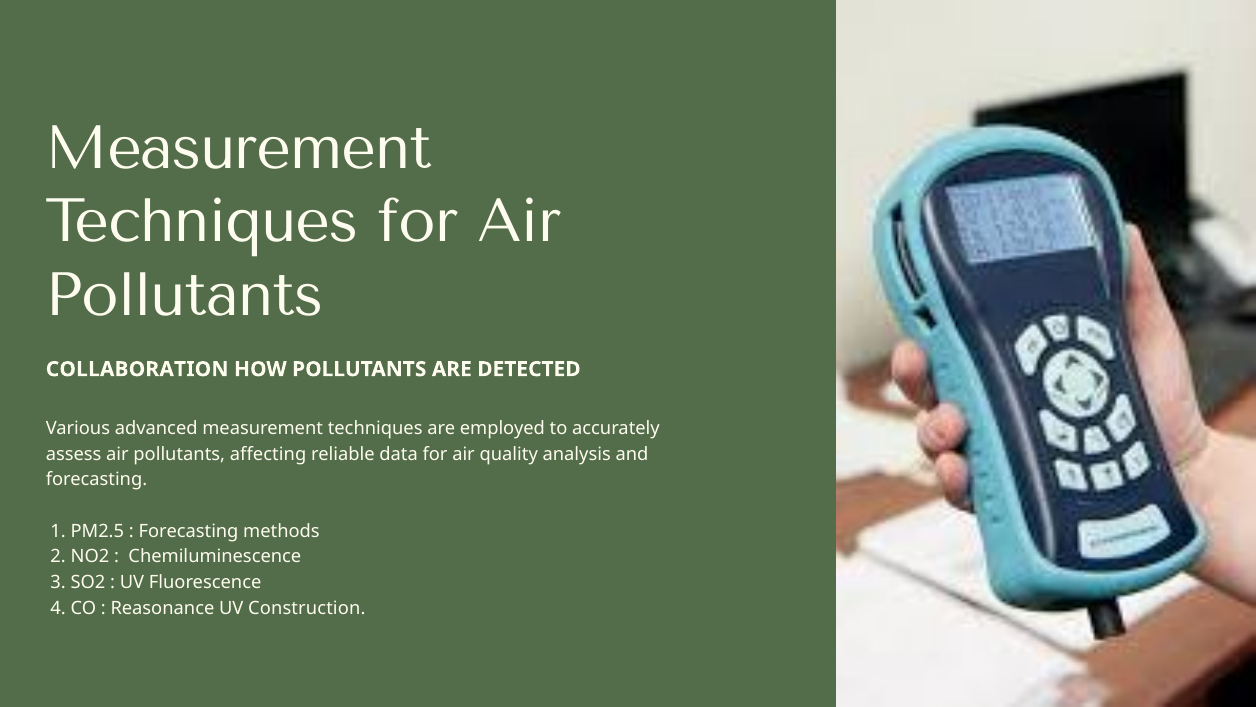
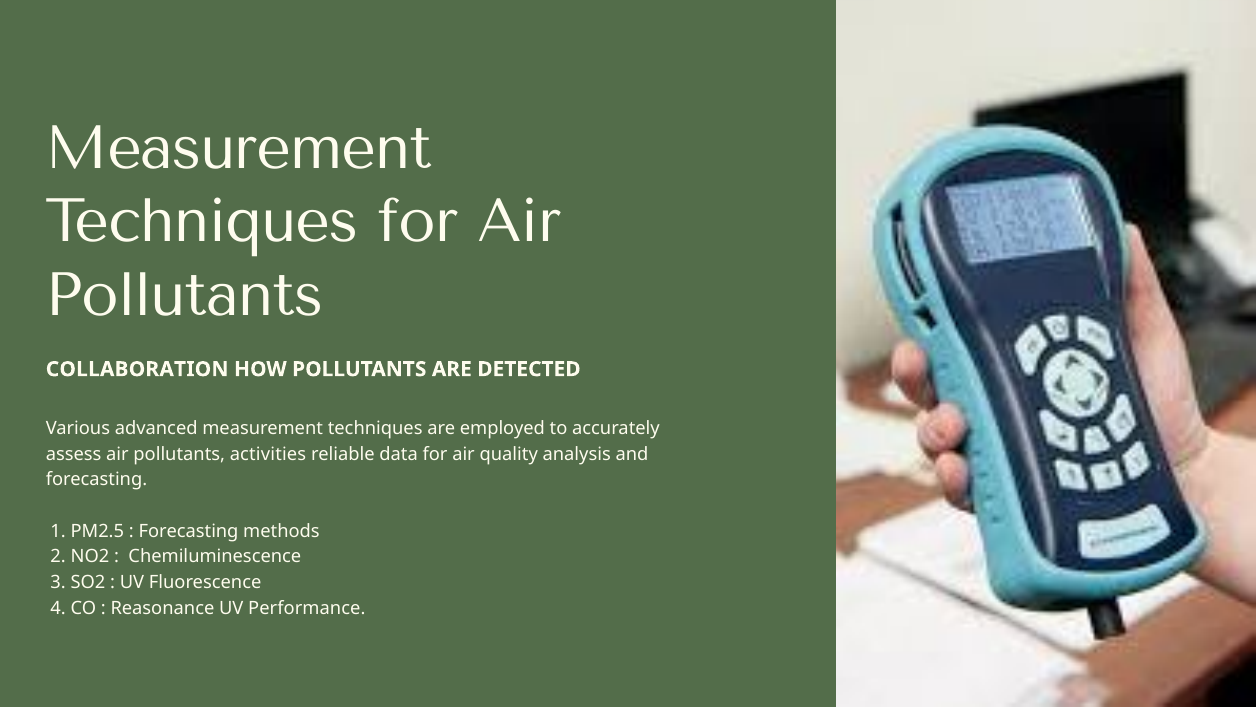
affecting: affecting -> activities (268, 454)
Construction: Construction -> Performance (307, 608)
